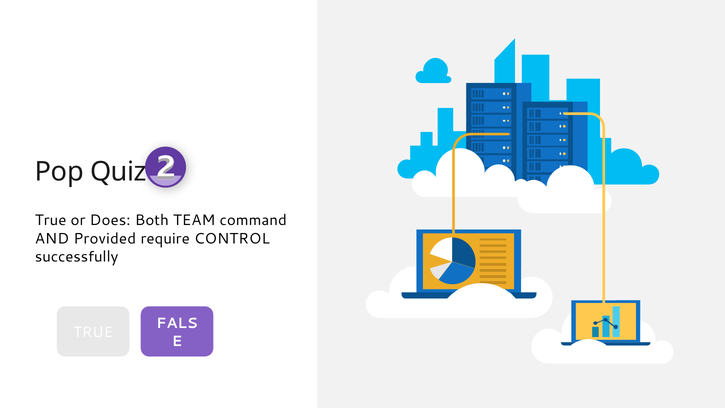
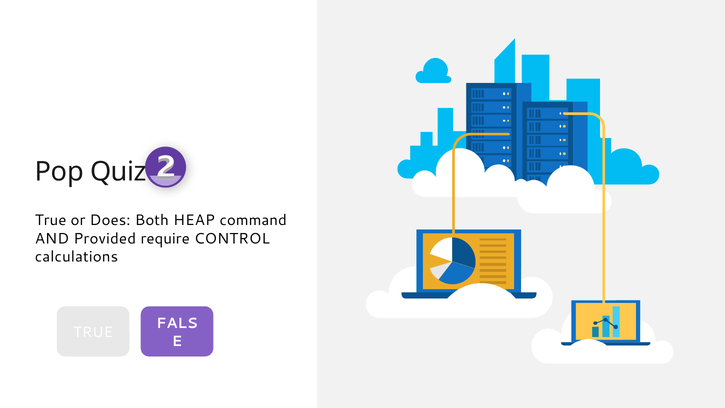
TEAM: TEAM -> HEAP (194, 220)
successfully: successfully -> calculations (76, 257)
